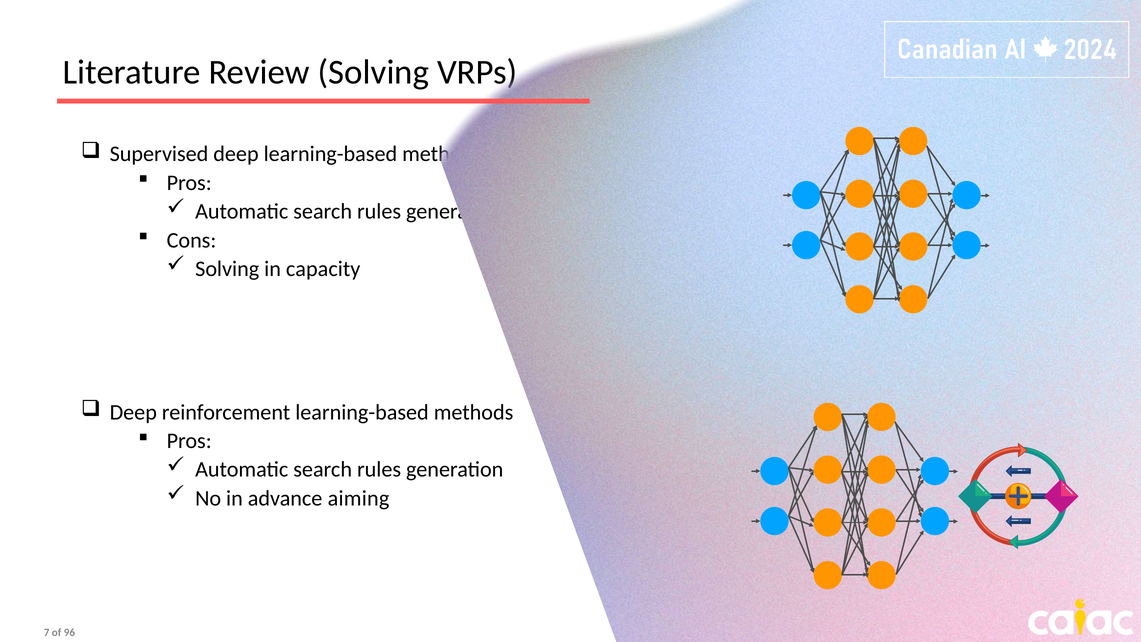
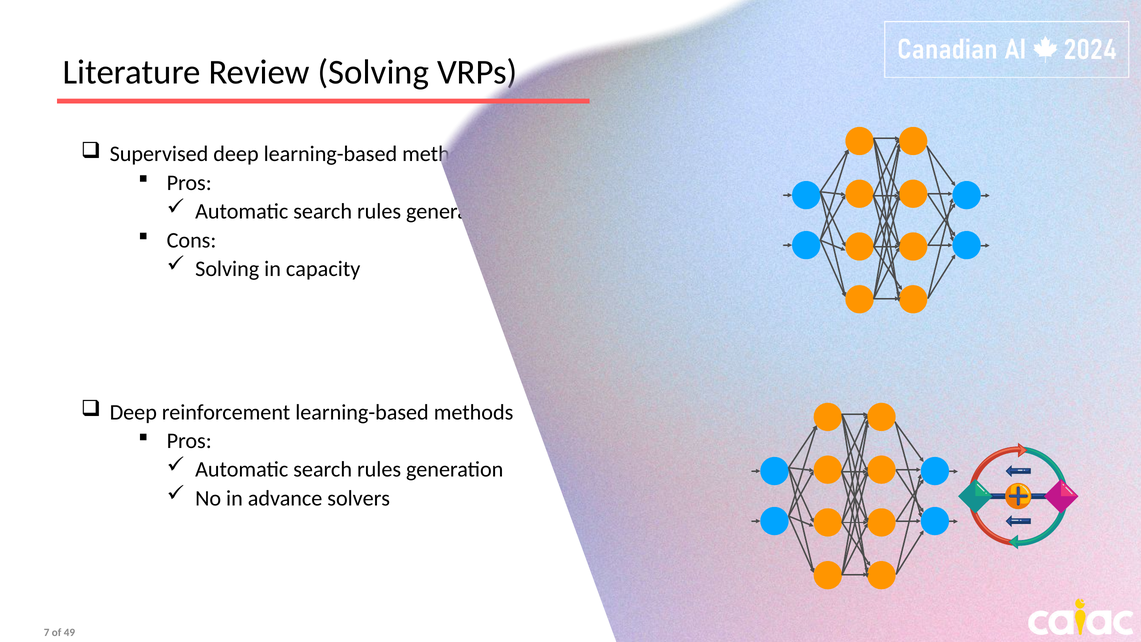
aiming: aiming -> solvers (359, 498)
96: 96 -> 49 (69, 632)
